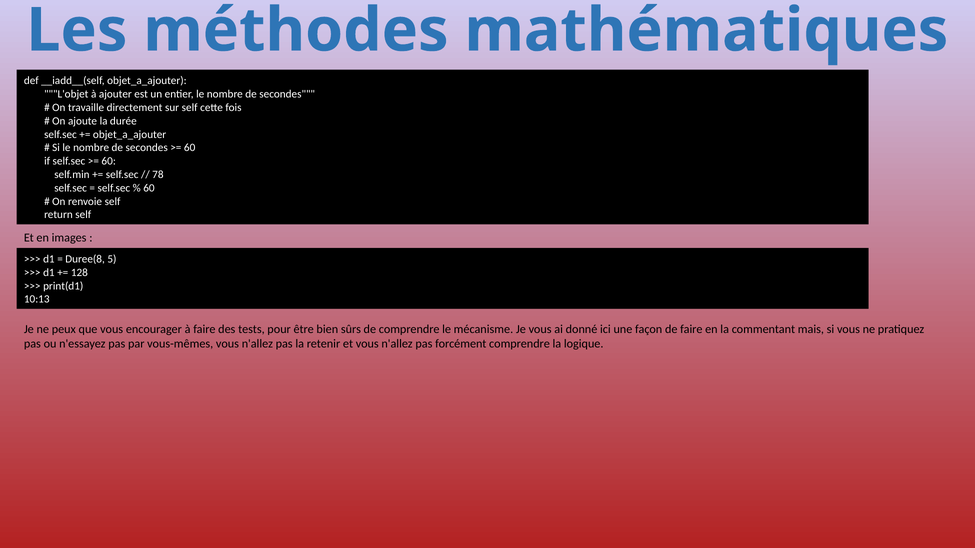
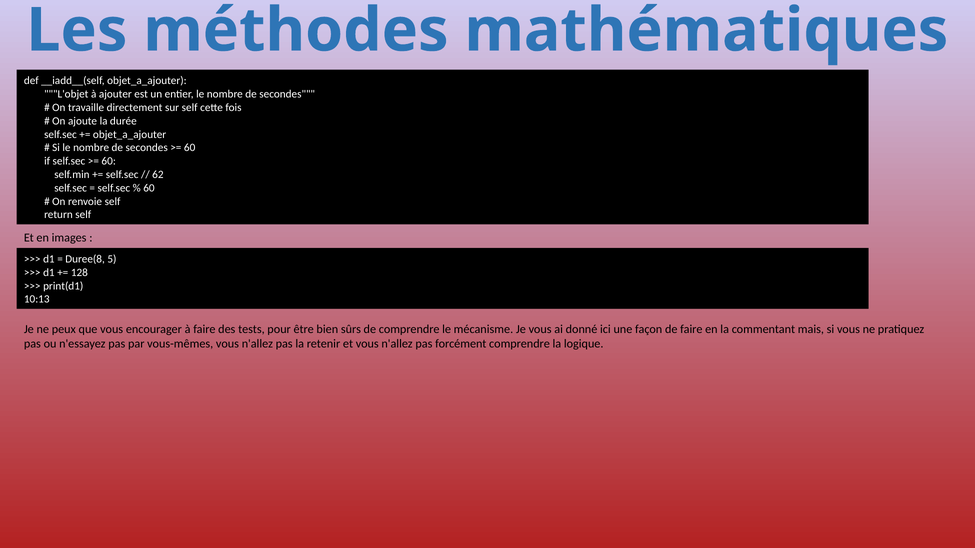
78: 78 -> 62 (158, 175)
